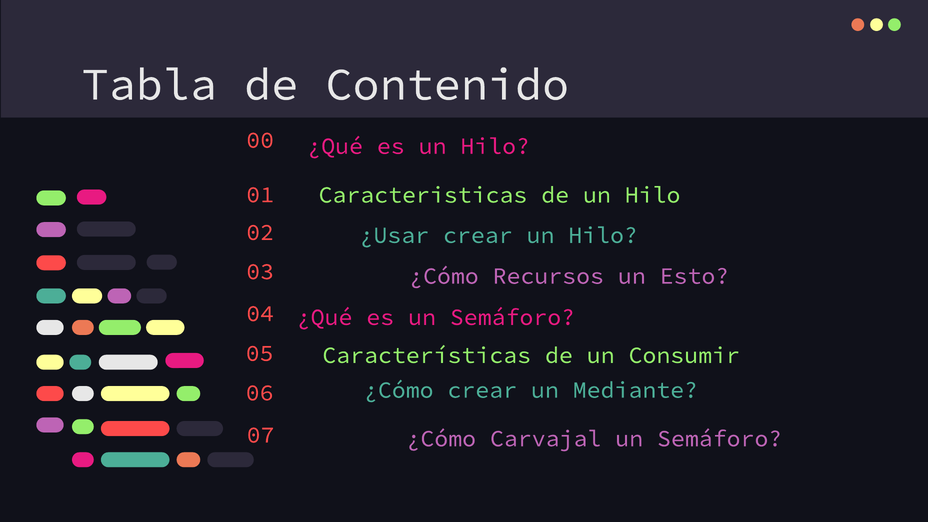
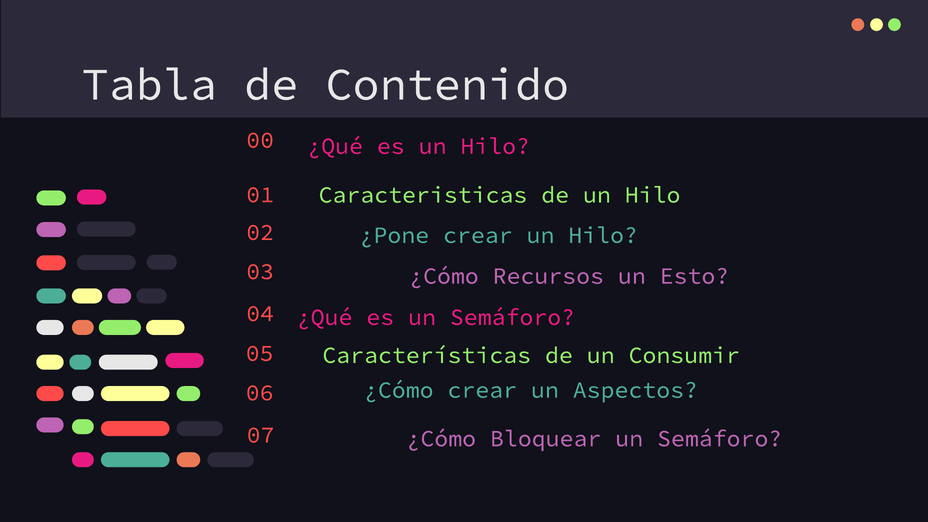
¿Usar: ¿Usar -> ¿Pone (394, 235)
Mediante: Mediante -> Aspectos (635, 390)
Carvajal: Carvajal -> Bloquear (546, 439)
